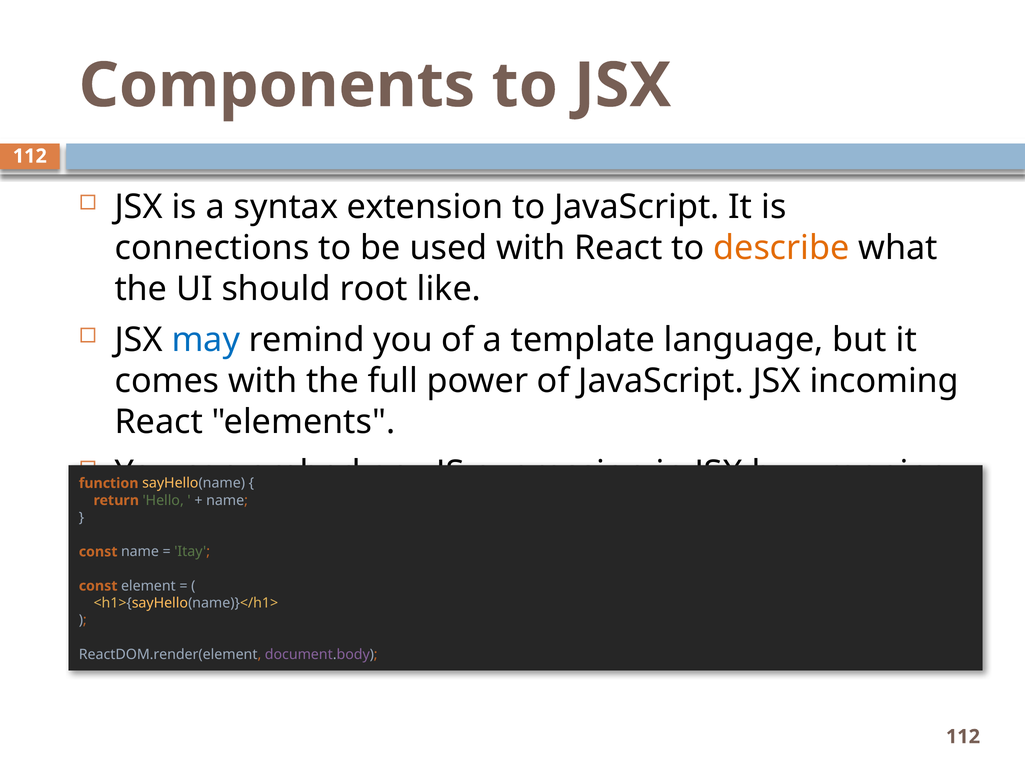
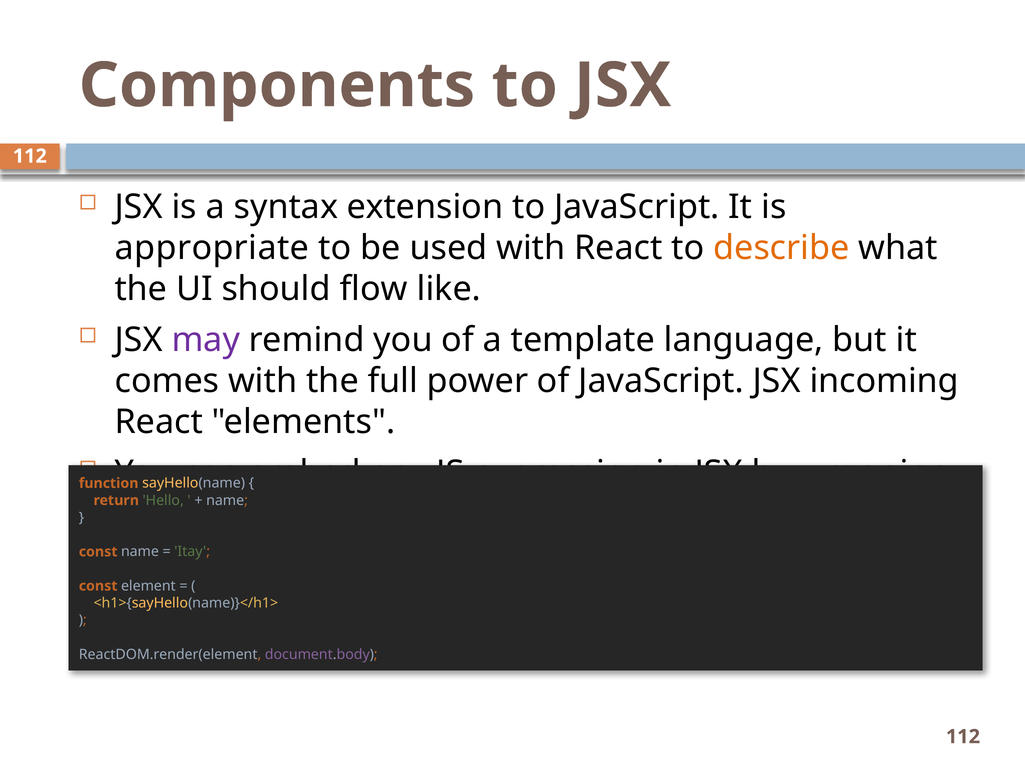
connections: connections -> appropriate (212, 248)
root: root -> flow (374, 289)
may colour: blue -> purple (206, 340)
